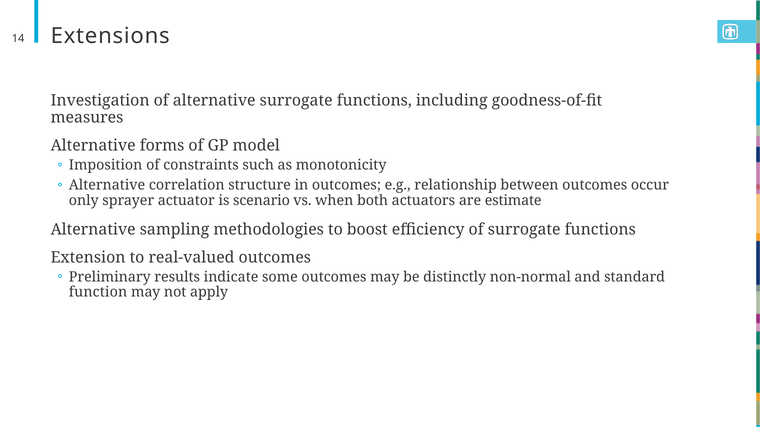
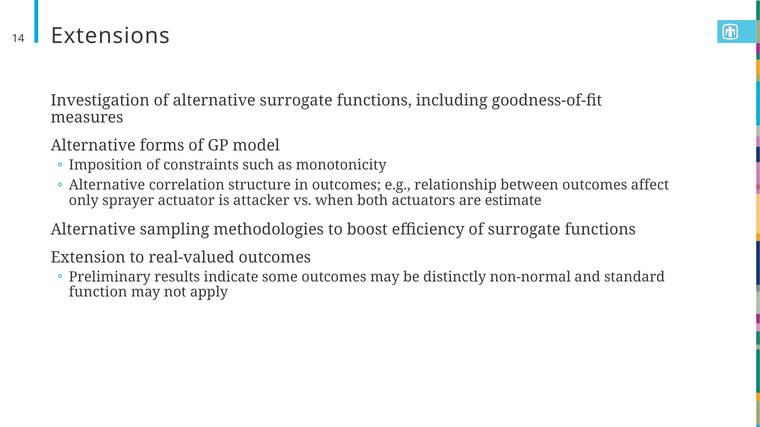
occur: occur -> affect (650, 185)
scenario: scenario -> attacker (261, 201)
